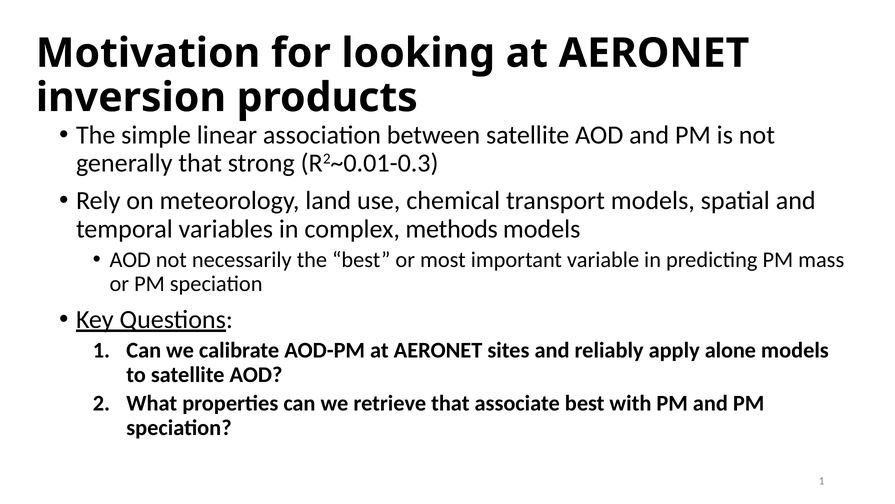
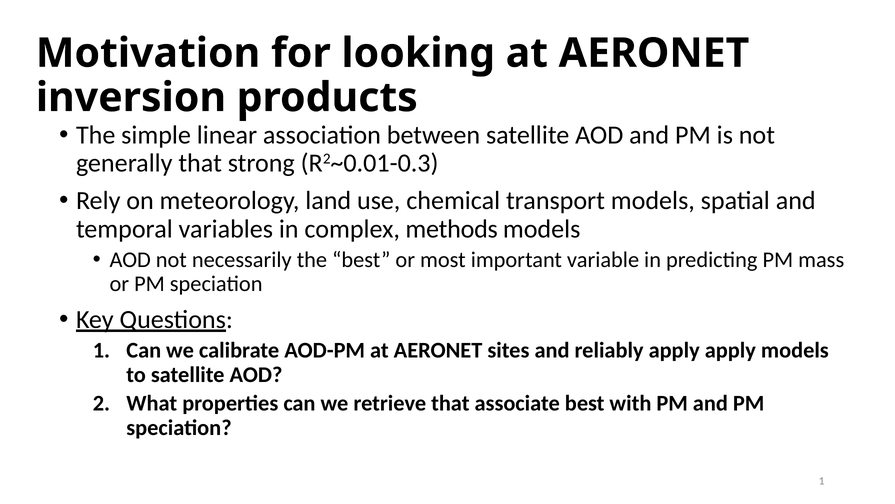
apply alone: alone -> apply (730, 350)
